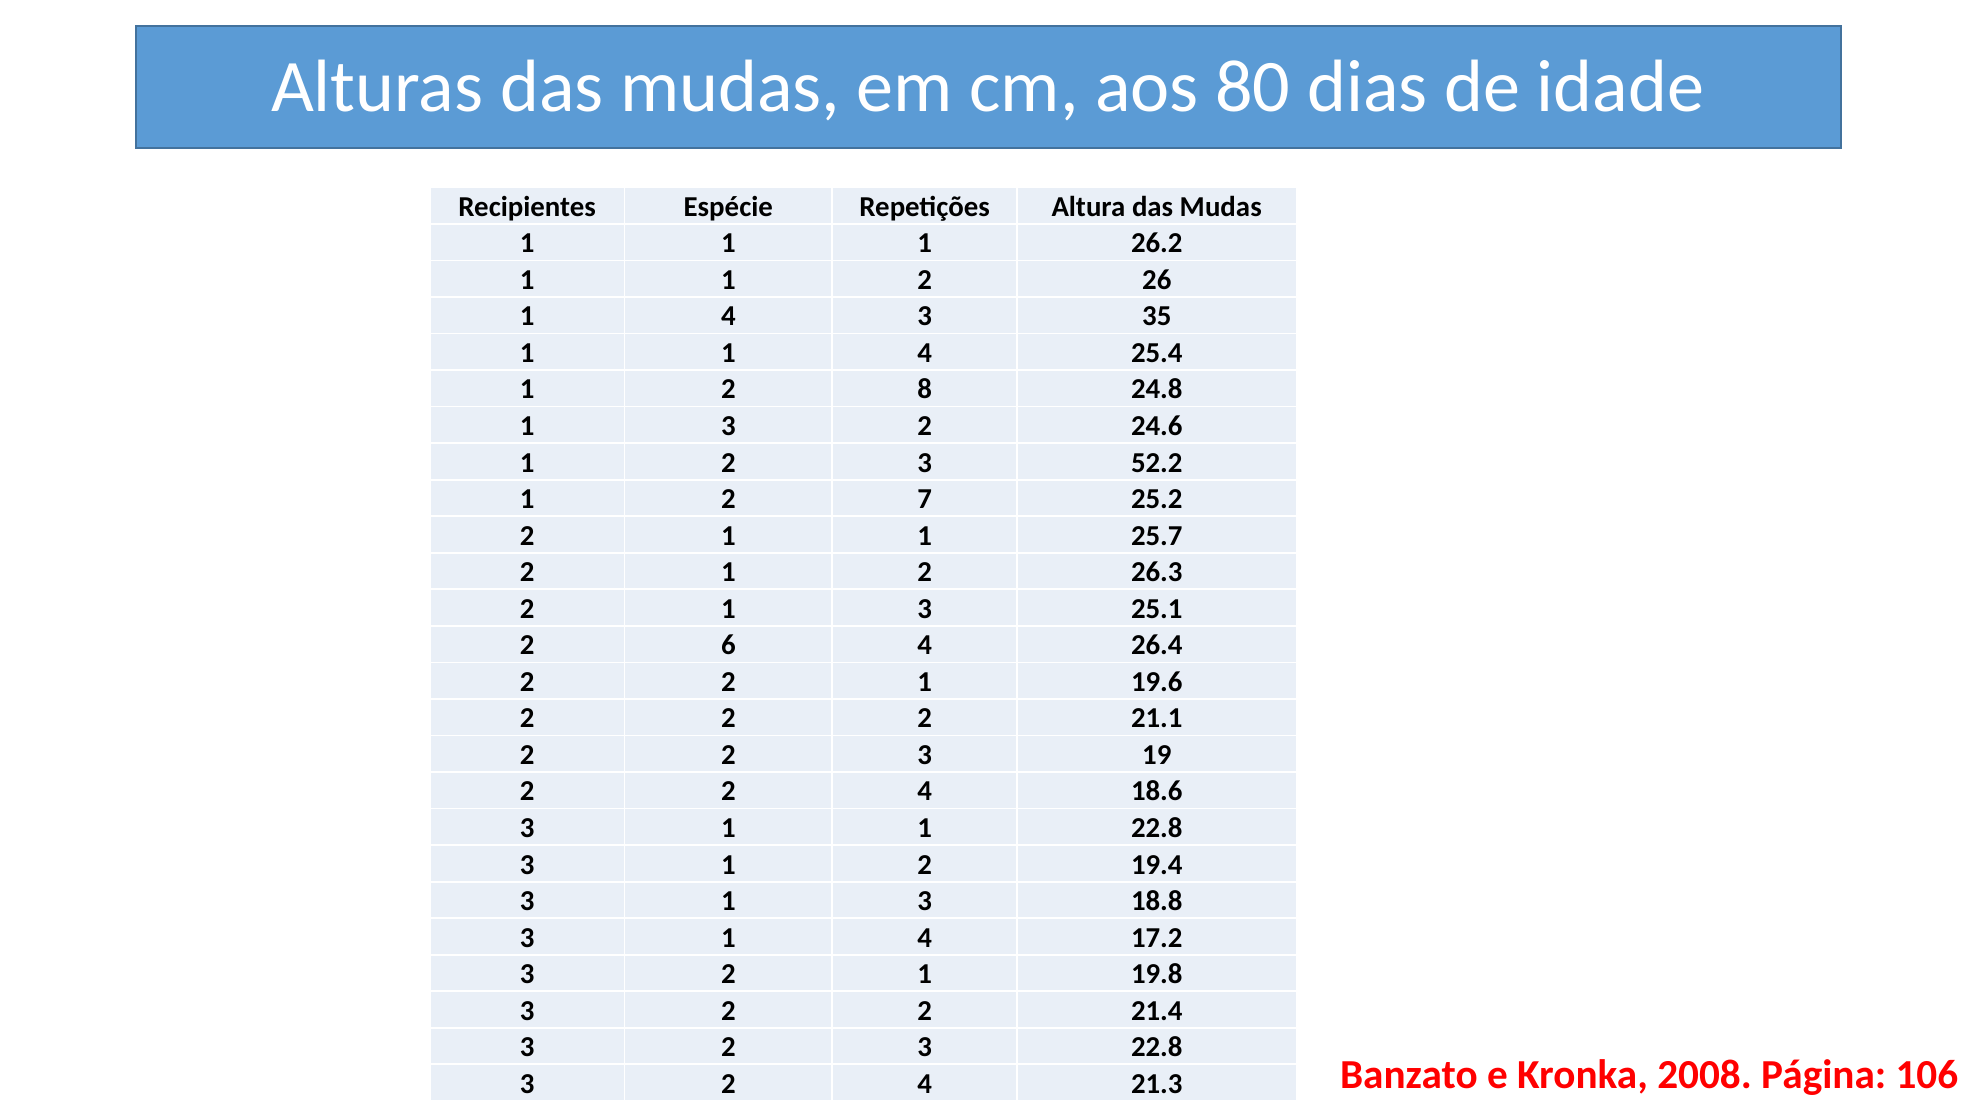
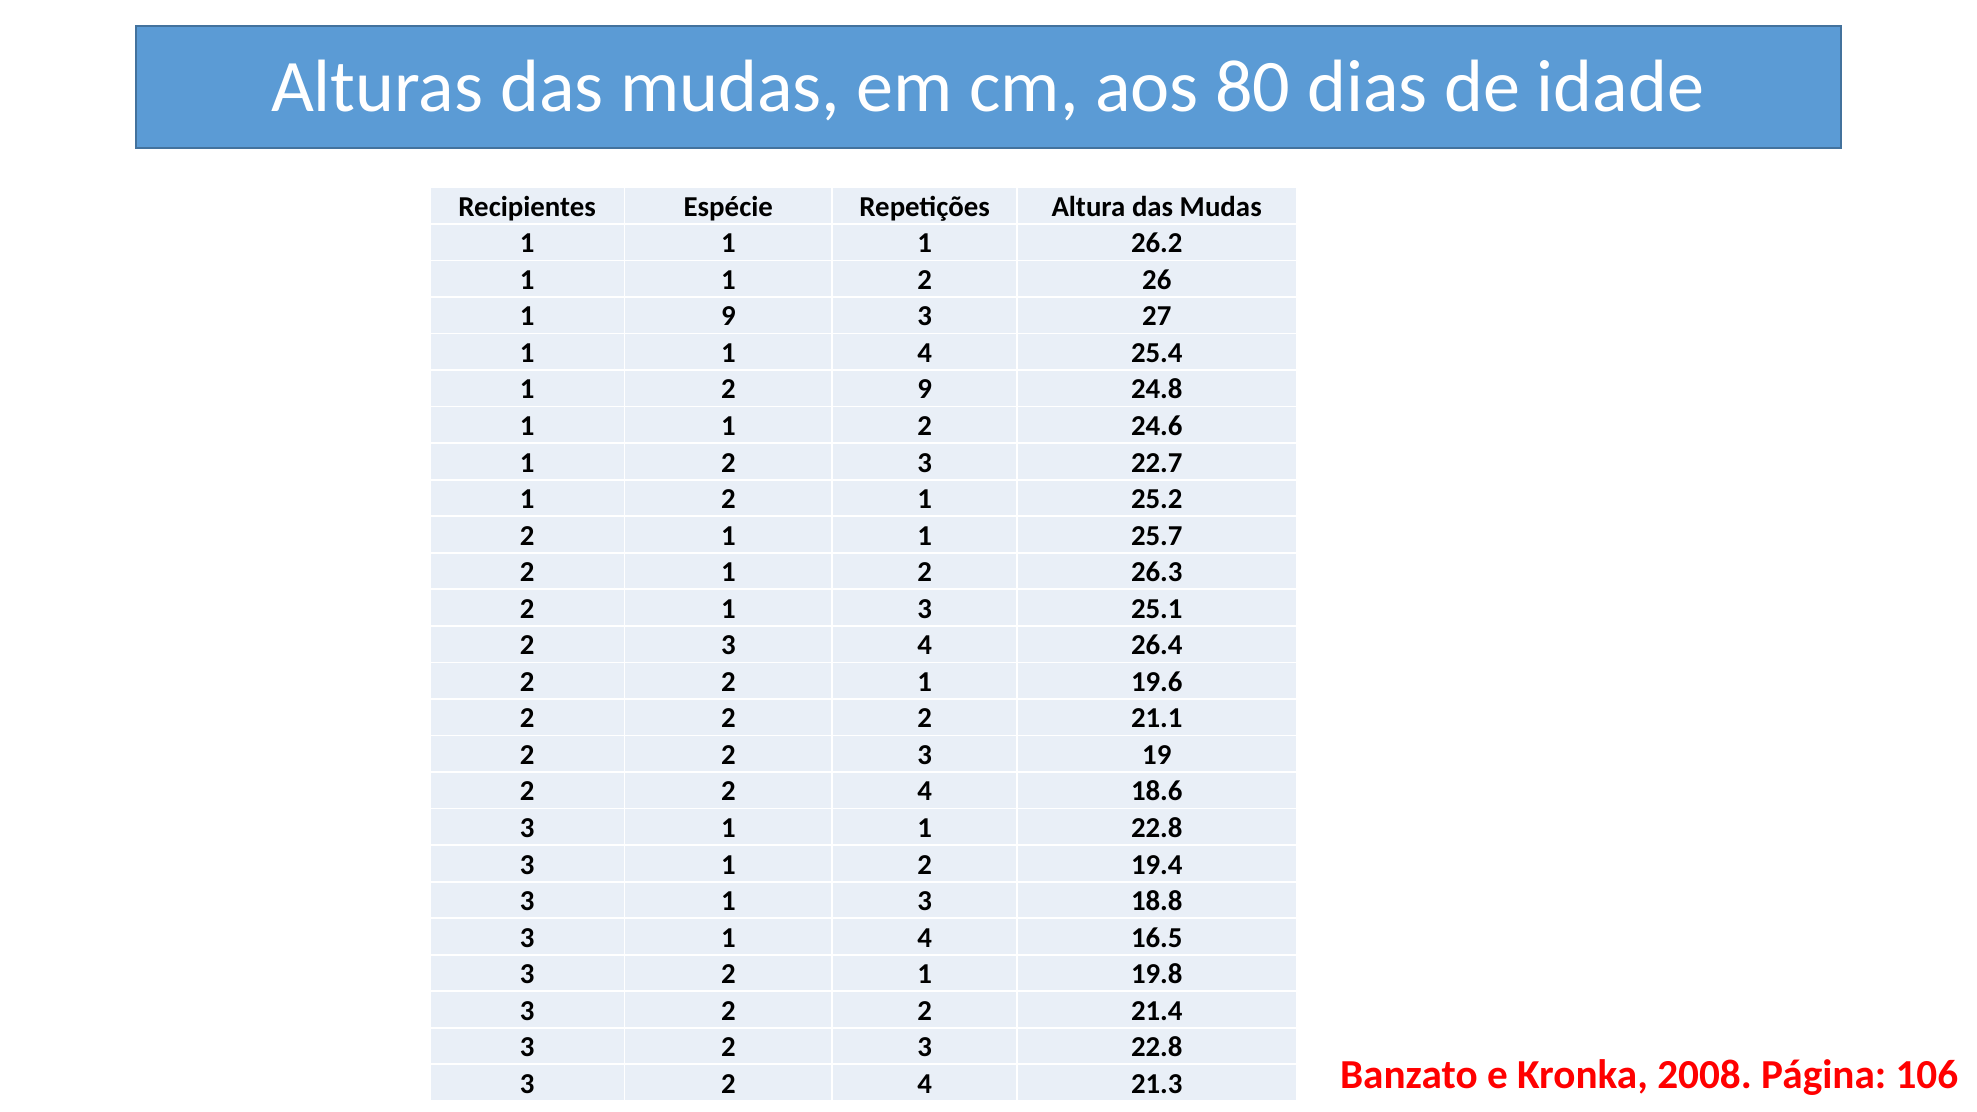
4: 4 -> 9 (728, 316)
35: 35 -> 27 (1157, 316)
2 8: 8 -> 9 (925, 389)
3: 3 -> 1 (728, 426)
52.2: 52.2 -> 22.7 (1157, 463)
1 2 7: 7 -> 1 (925, 499)
6: 6 -> 3 (728, 645)
17.2: 17.2 -> 16.5 (1157, 938)
